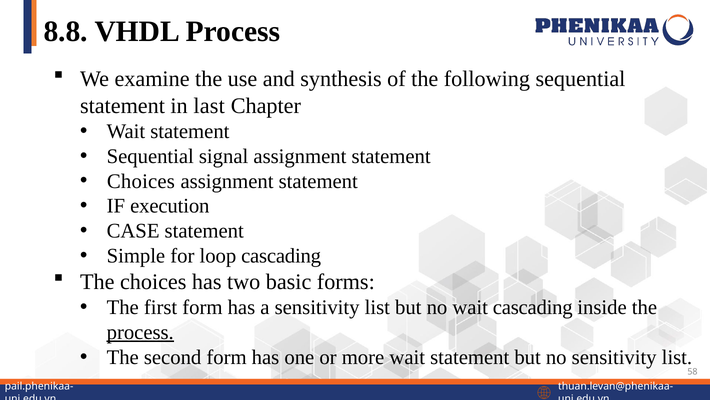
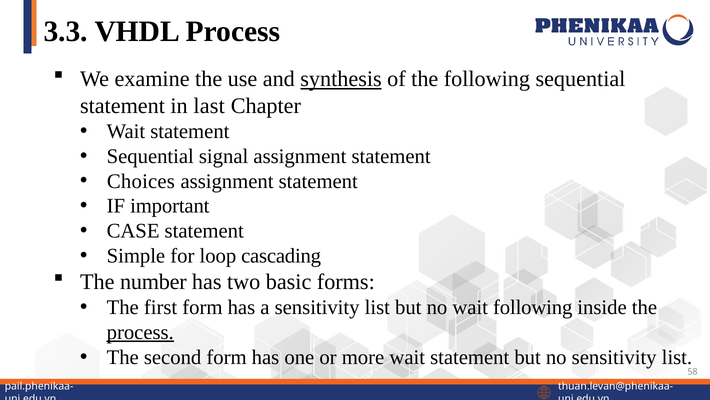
8.8: 8.8 -> 3.3 (66, 32)
synthesis underline: none -> present (341, 79)
execution: execution -> important (170, 206)
The choices: choices -> number (153, 281)
wait cascading: cascading -> following (533, 307)
